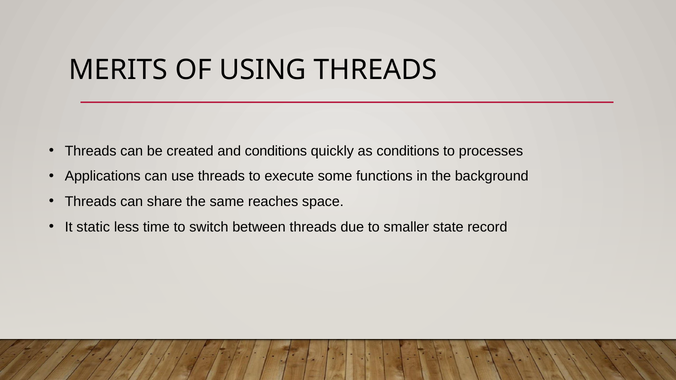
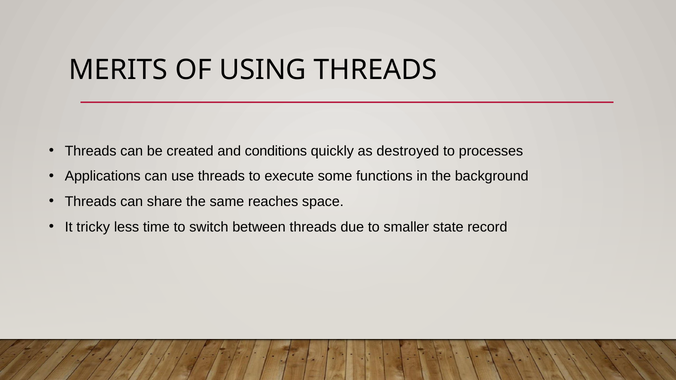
as conditions: conditions -> destroyed (408, 151)
static: static -> tricky (93, 227)
